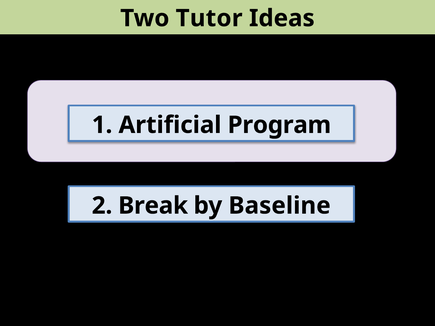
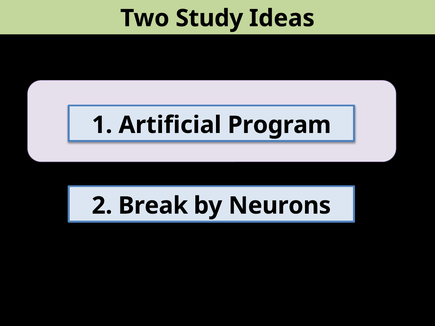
Tutor: Tutor -> Study (209, 18)
Baseline: Baseline -> Neurons (280, 206)
